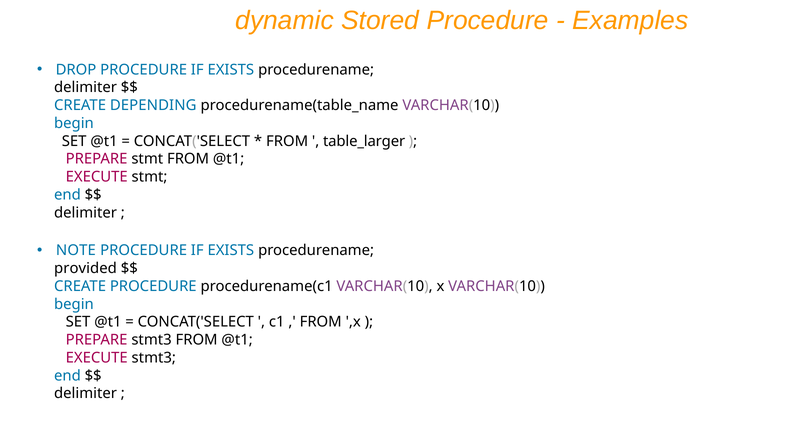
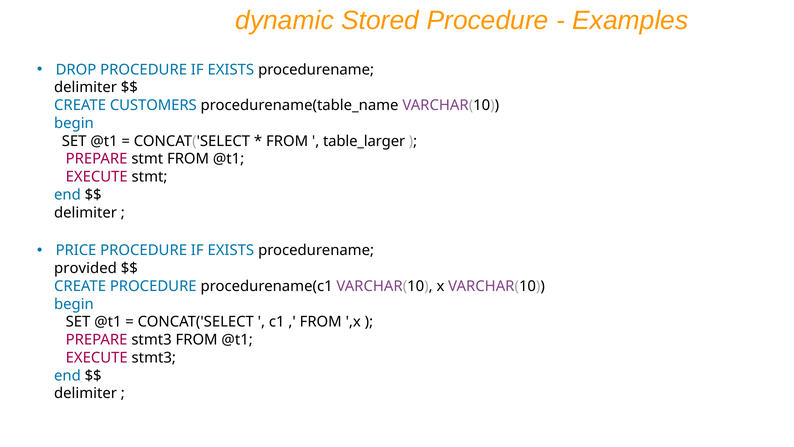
DEPENDING: DEPENDING -> CUSTOMERS (153, 105)
NOTE: NOTE -> PRICE (76, 250)
